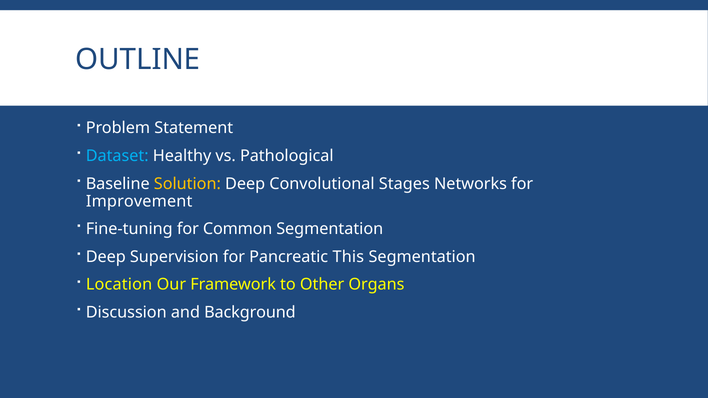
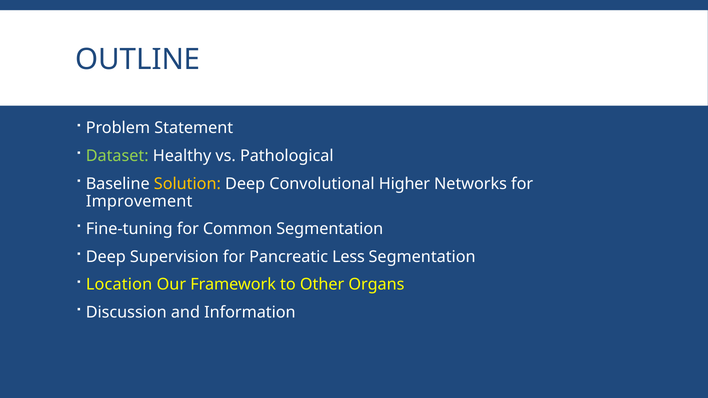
Dataset colour: light blue -> light green (117, 156)
Stages: Stages -> Higher (404, 184)
This: This -> Less (348, 257)
Background: Background -> Information (250, 313)
